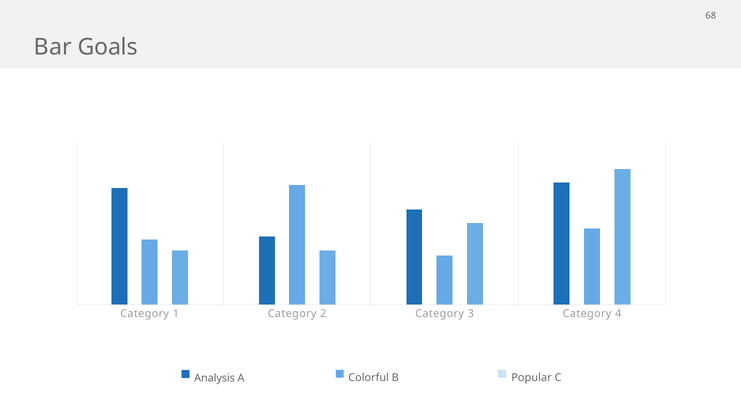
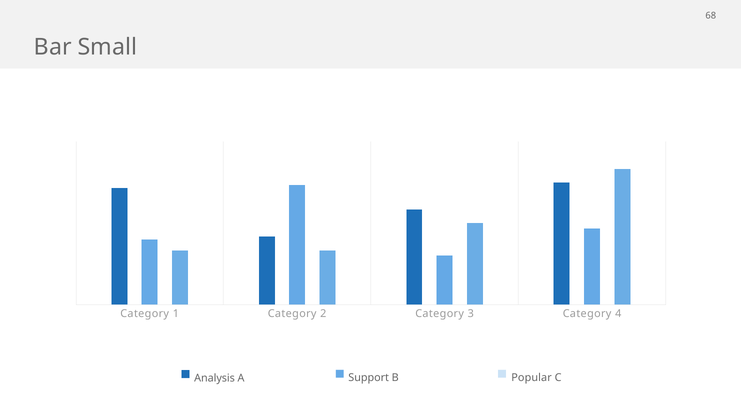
Goals: Goals -> Small (107, 47)
Colorful: Colorful -> Support (369, 378)
